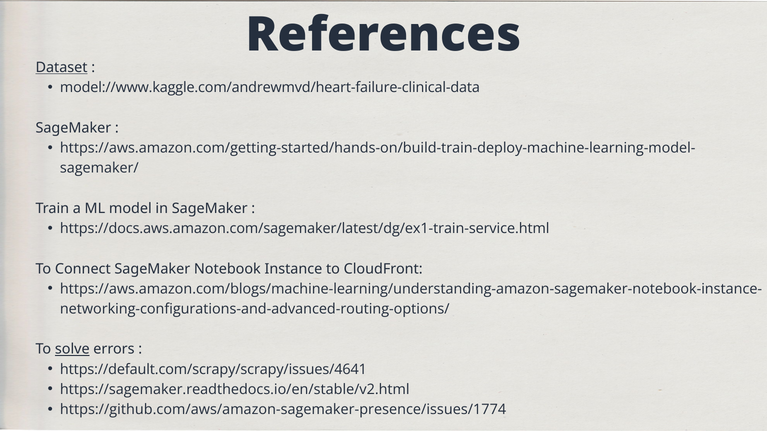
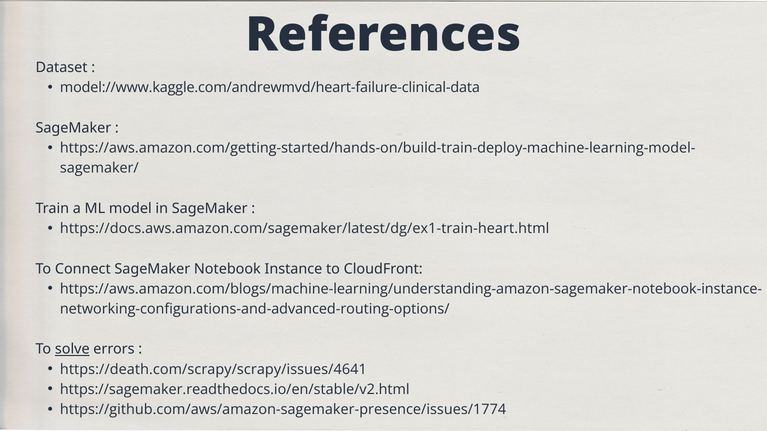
Dataset underline: present -> none (62, 68)
https://docs.aws.amazon.com/sagemaker/latest/dg/ex1-train-service.html: https://docs.aws.amazon.com/sagemaker/latest/dg/ex1-train-service.html -> https://docs.aws.amazon.com/sagemaker/latest/dg/ex1-train-heart.html (305, 229)
https://default.com/scrapy/scrapy/issues/4641: https://default.com/scrapy/scrapy/issues/4641 -> https://death.com/scrapy/scrapy/issues/4641 (213, 370)
